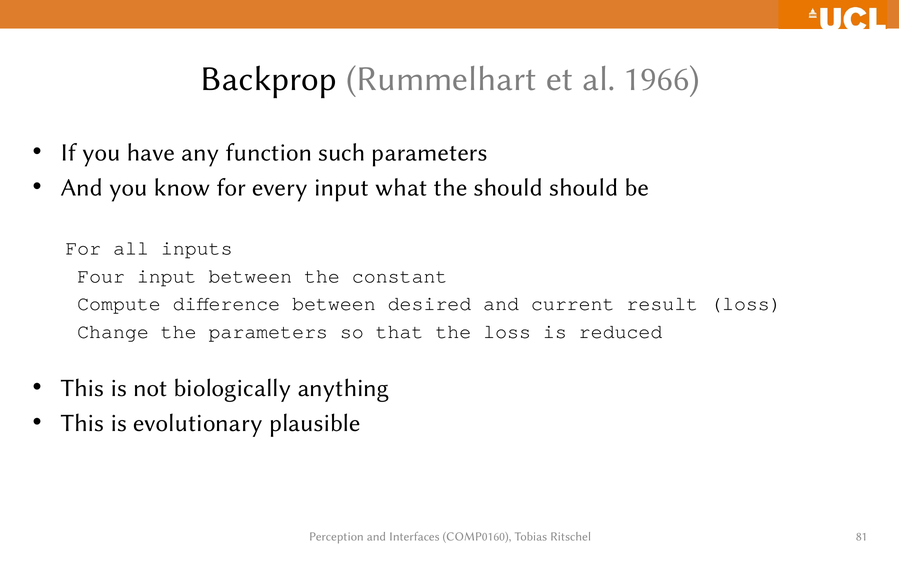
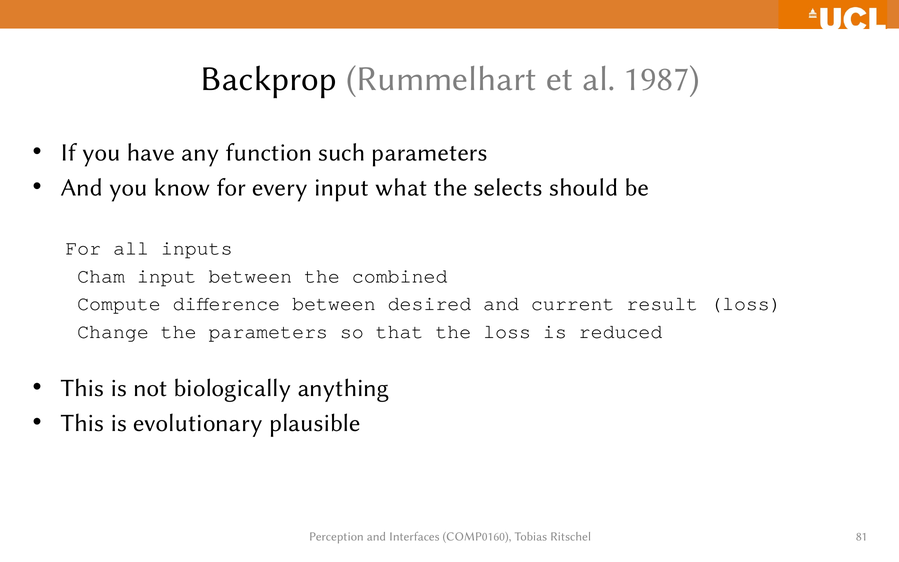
1966: 1966 -> 1987 (662, 79)
the should: should -> selects (508, 187)
Four: Four -> Cham (101, 276)
constant: constant -> combined (400, 276)
